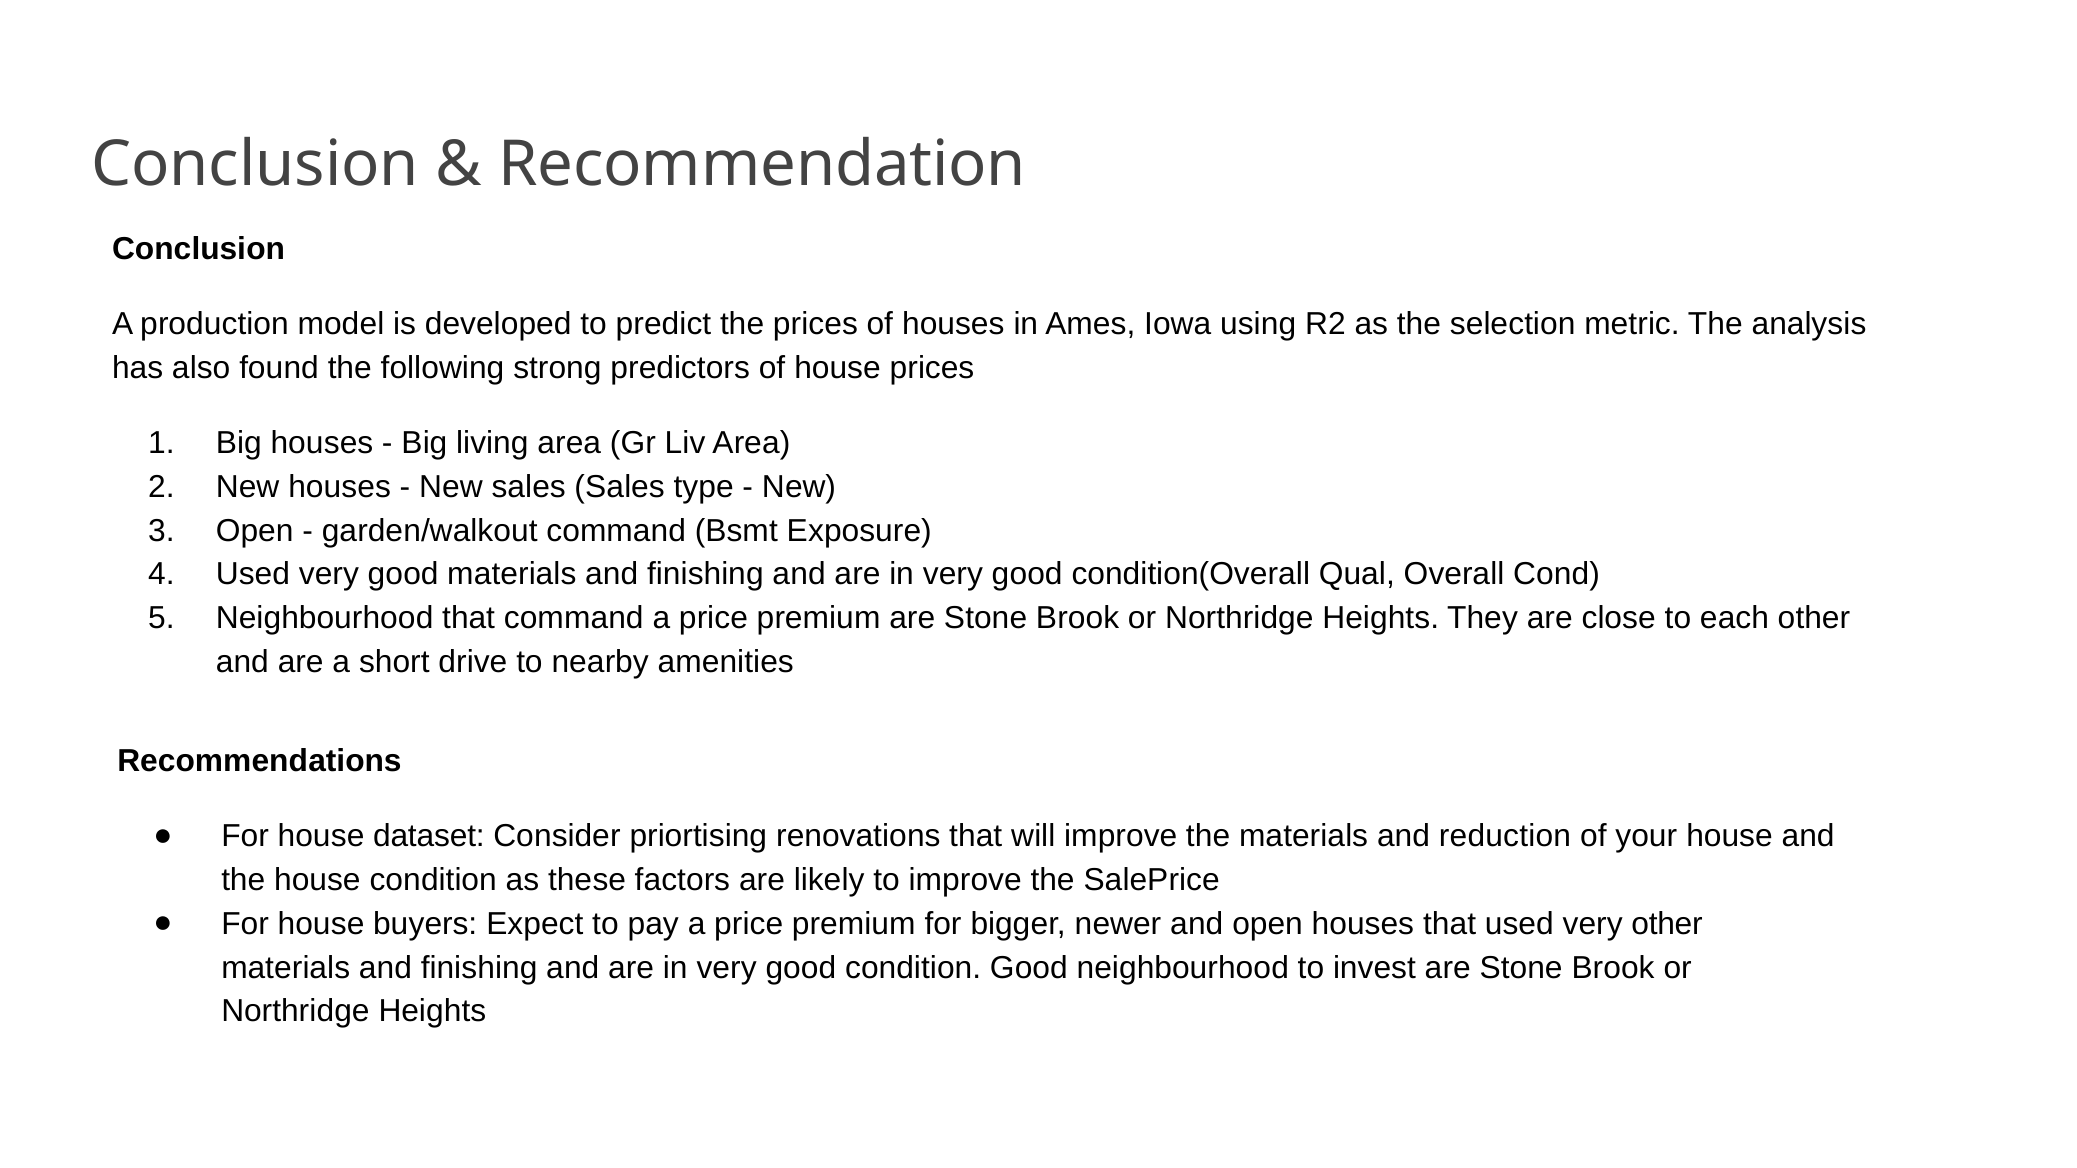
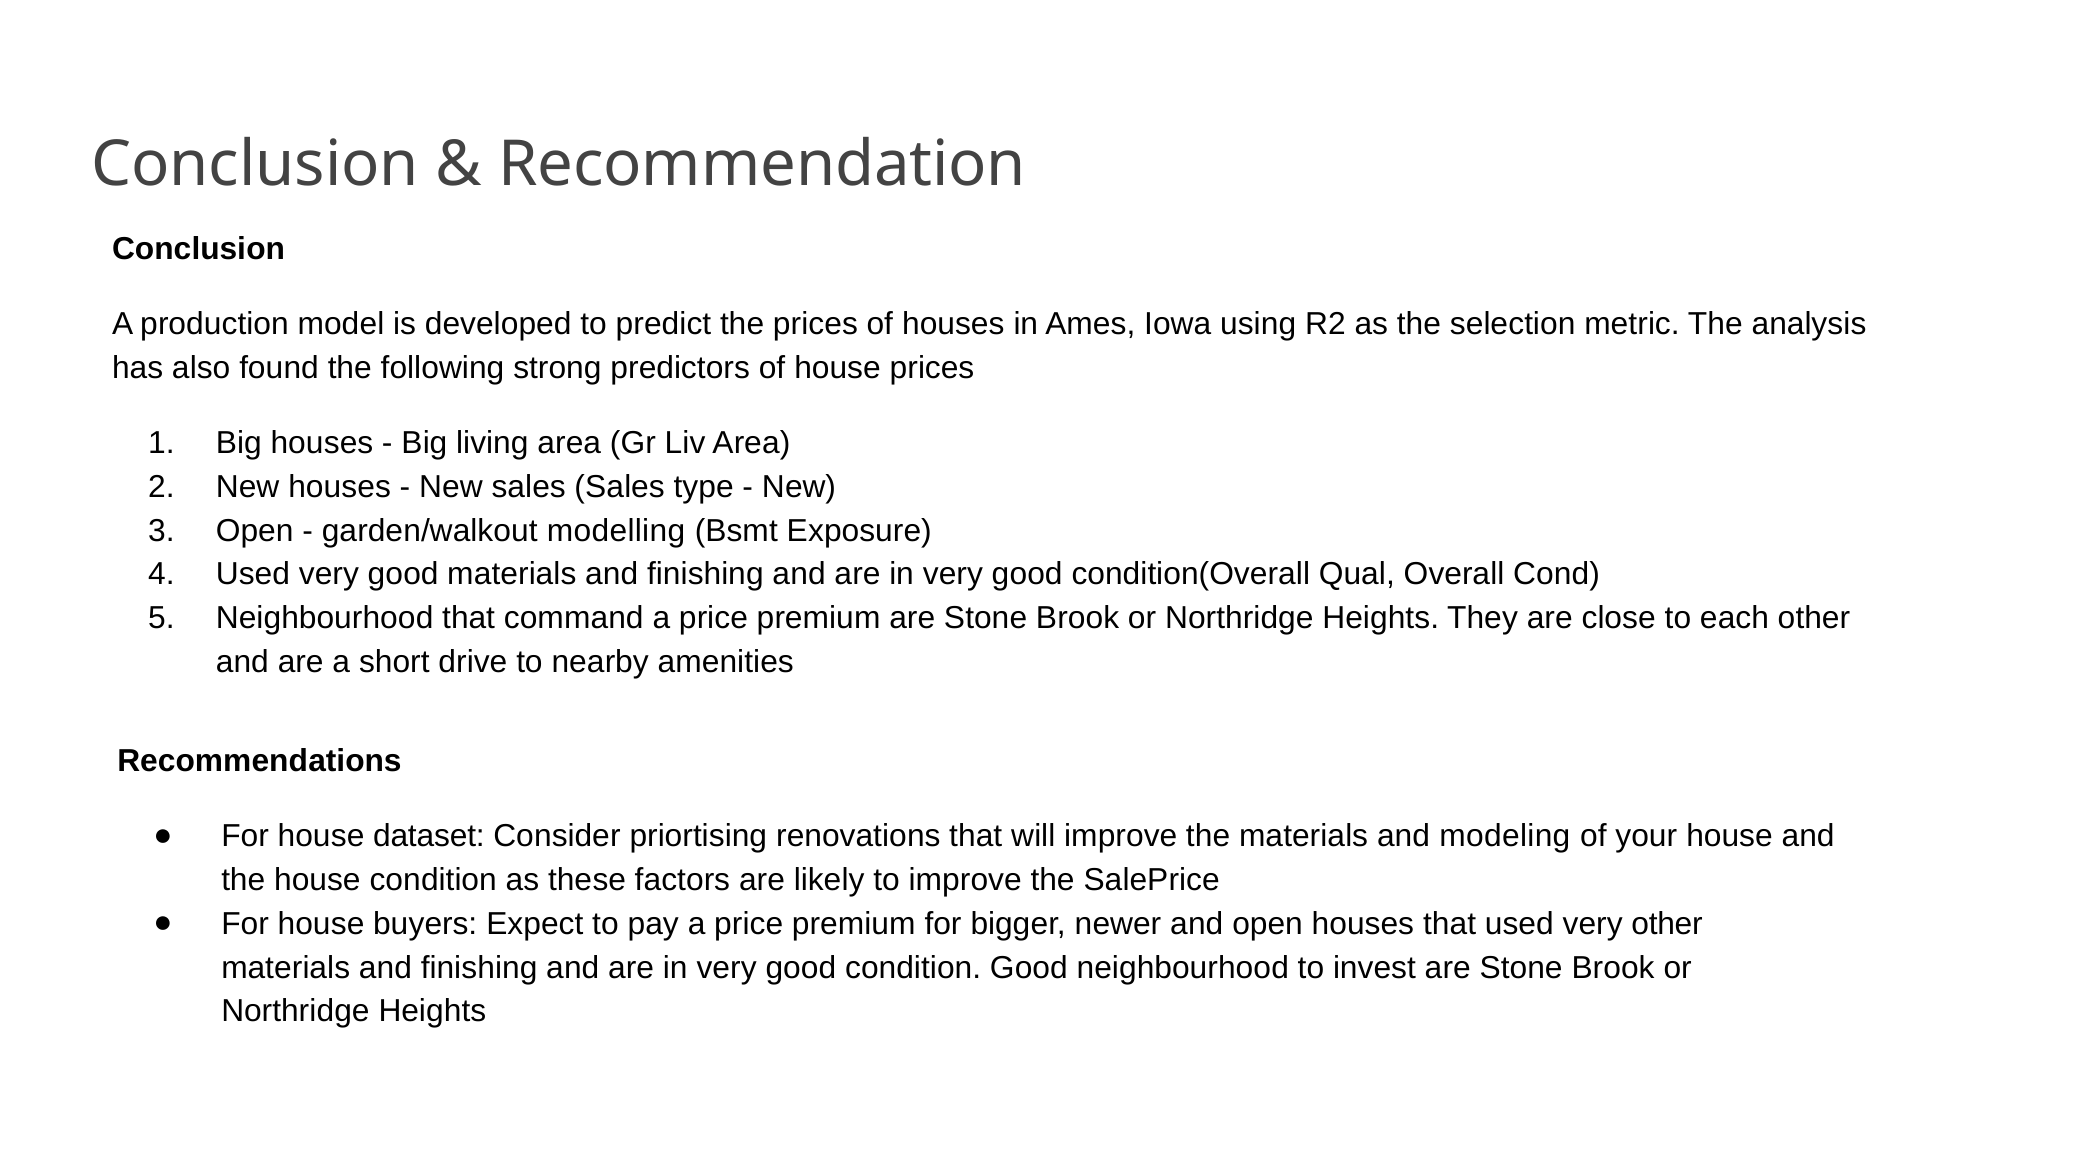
garden/walkout command: command -> modelling (616, 531)
reduction: reduction -> modeling (1505, 837)
